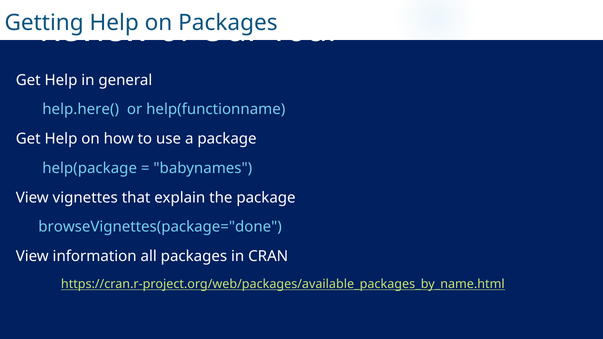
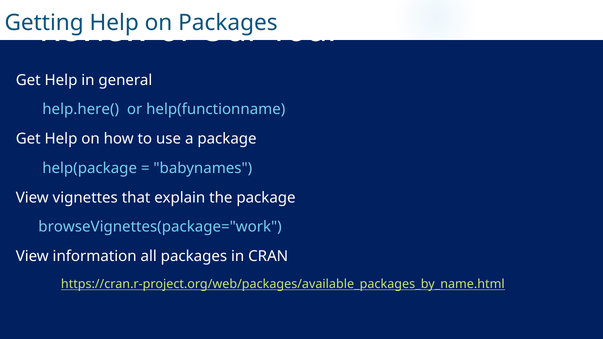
browseVignettes(package="done: browseVignettes(package="done -> browseVignettes(package="work (160, 227)
